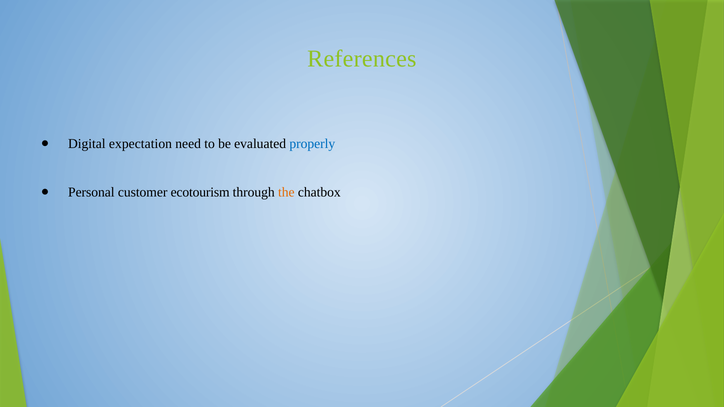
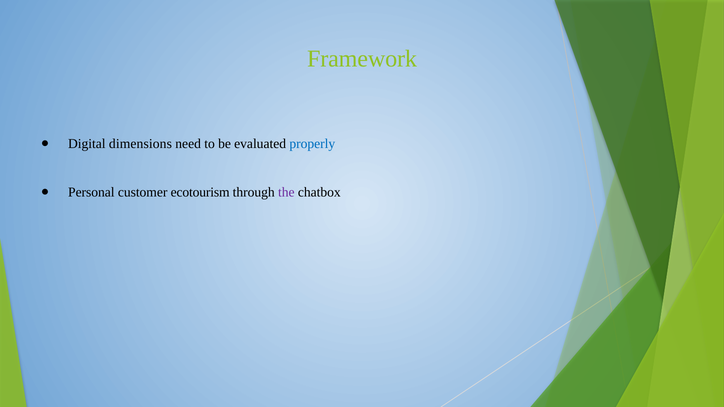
References: References -> Framework (362, 59)
expectation: expectation -> dimensions (140, 144)
the colour: orange -> purple (286, 193)
